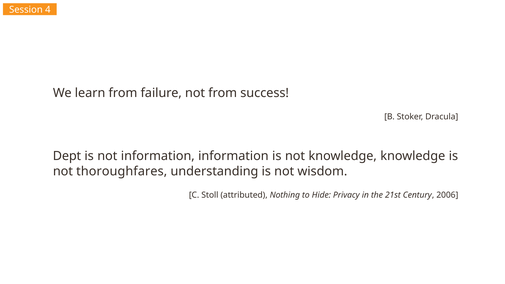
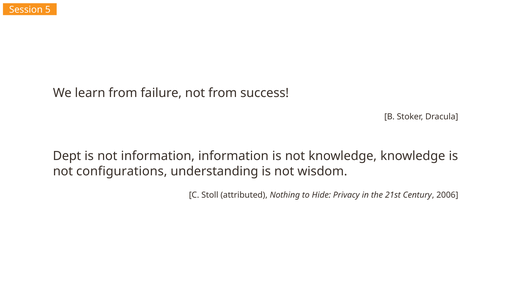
4: 4 -> 5 (48, 10)
thoroughfares: thoroughfares -> configurations (122, 171)
